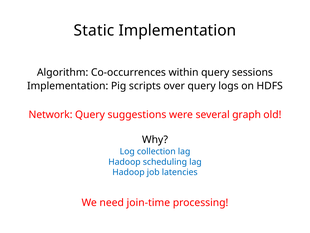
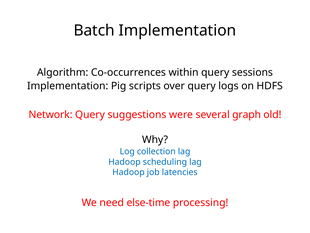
Static: Static -> Batch (94, 31)
join-time: join-time -> else-time (148, 202)
